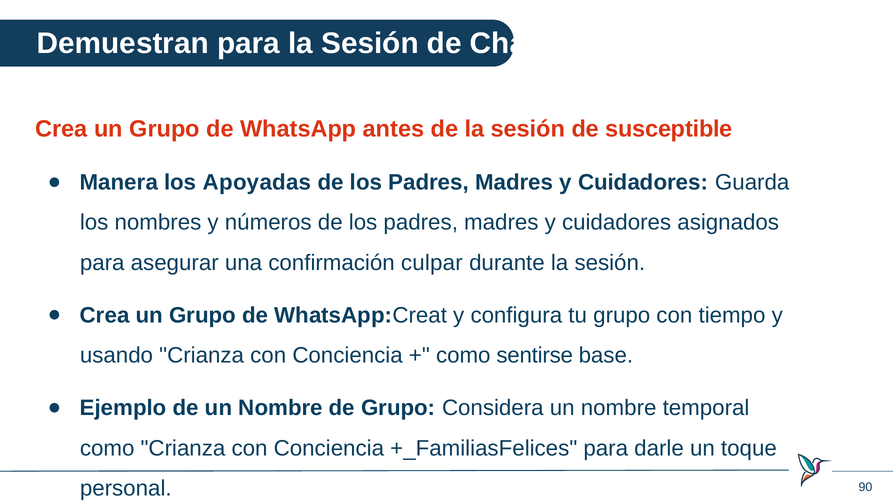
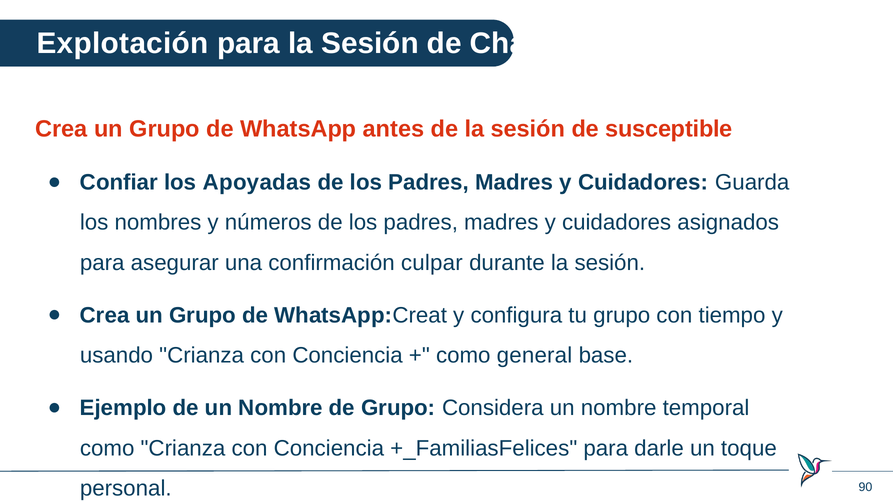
Demuestran: Demuestran -> Explotación (123, 44)
Manera: Manera -> Confiar (119, 183)
sentirse: sentirse -> general (534, 356)
